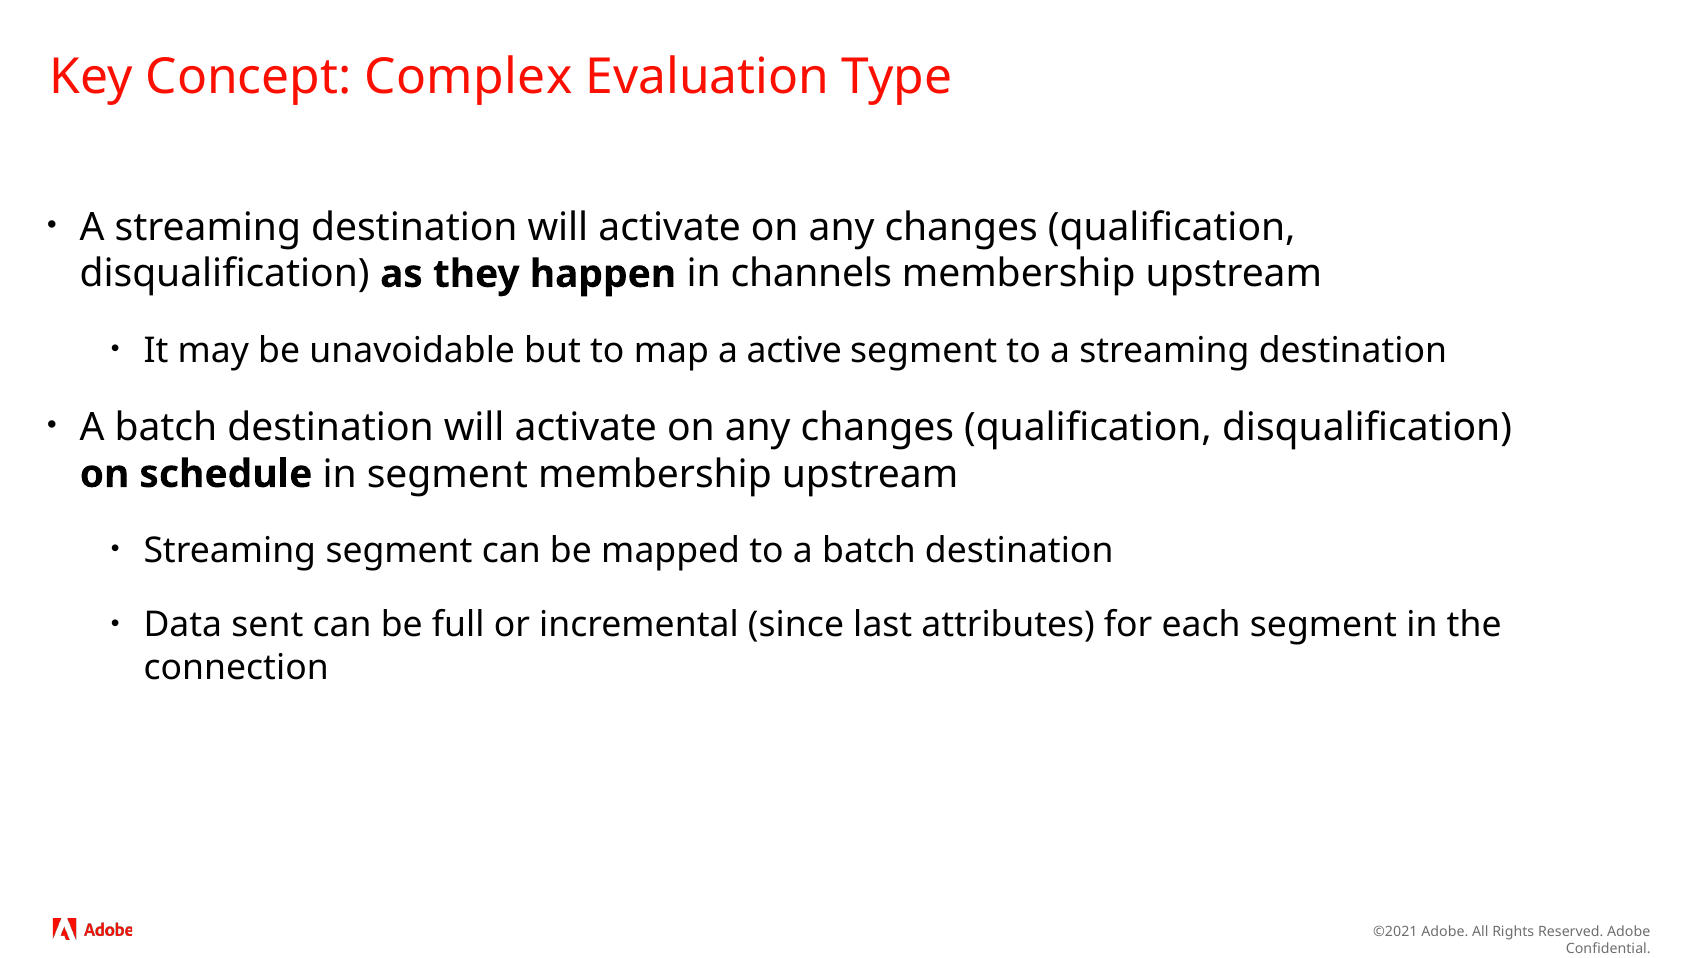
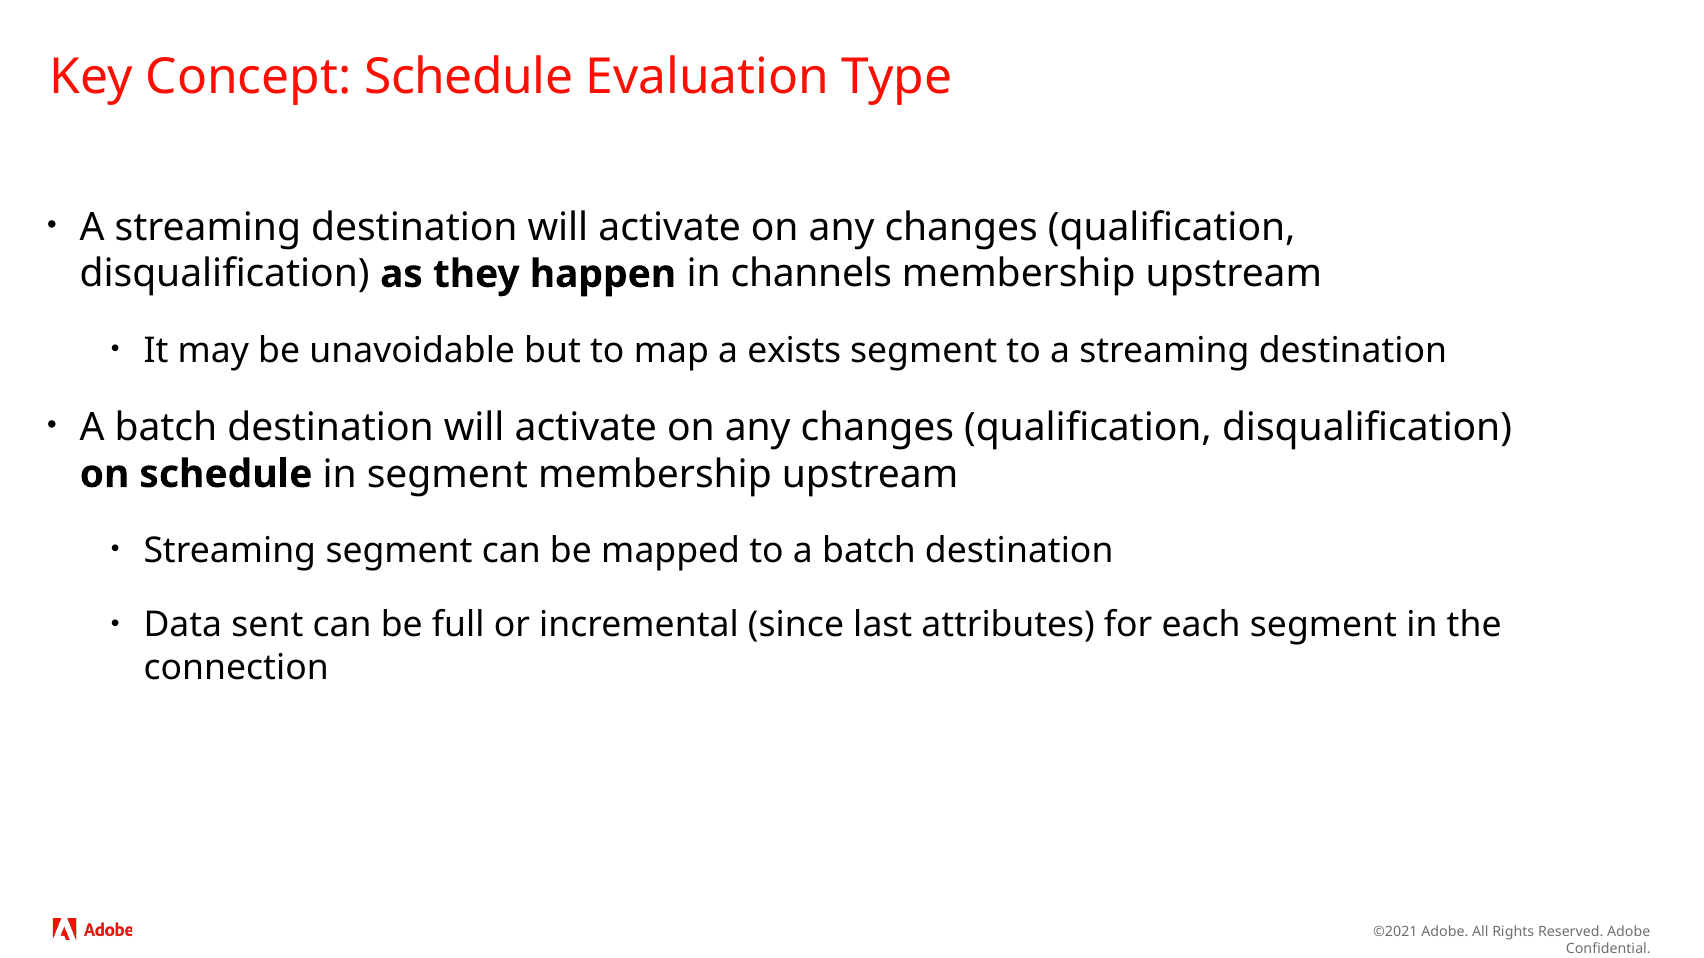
Concept Complex: Complex -> Schedule (469, 77)
active: active -> exists (794, 351)
